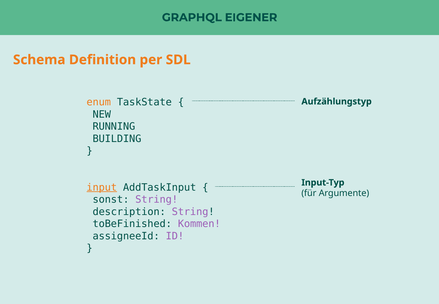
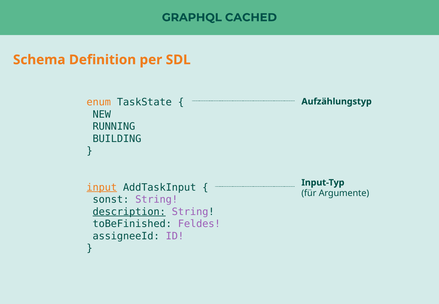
EIGENER: EIGENER -> CACHED (251, 17)
description underline: none -> present (129, 212)
Kommen: Kommen -> Feldes (199, 224)
